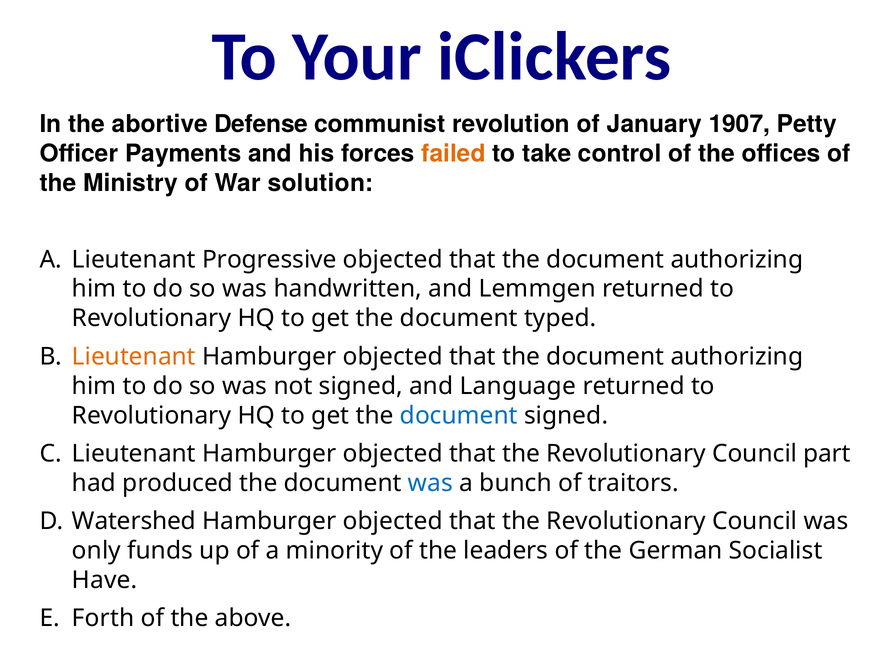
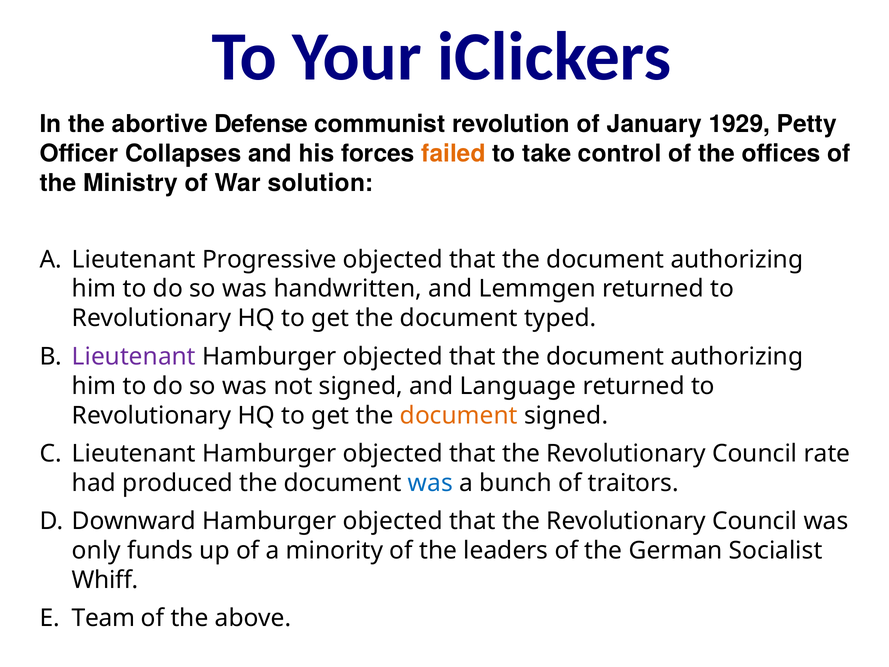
1907: 1907 -> 1929 (739, 124)
Payments: Payments -> Collapses (183, 154)
Lieutenant colour: orange -> purple (134, 356)
document colour: blue -> orange (459, 415)
part: part -> rate (827, 453)
Watershed: Watershed -> Downward (134, 521)
Have: Have -> Whiff (105, 580)
Forth: Forth -> Team (103, 618)
